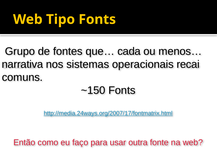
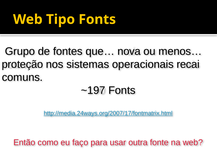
cada: cada -> nova (129, 51)
narrativa: narrativa -> proteção (22, 64)
~150: ~150 -> ~197 (93, 90)
